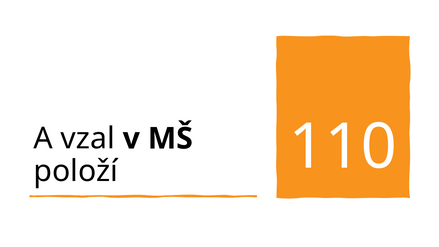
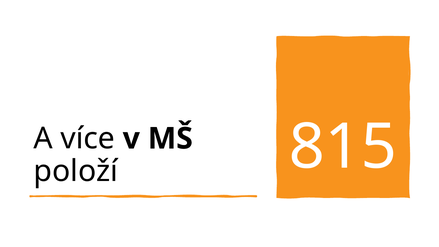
vzal: vzal -> více (88, 139)
110: 110 -> 815 (343, 147)
